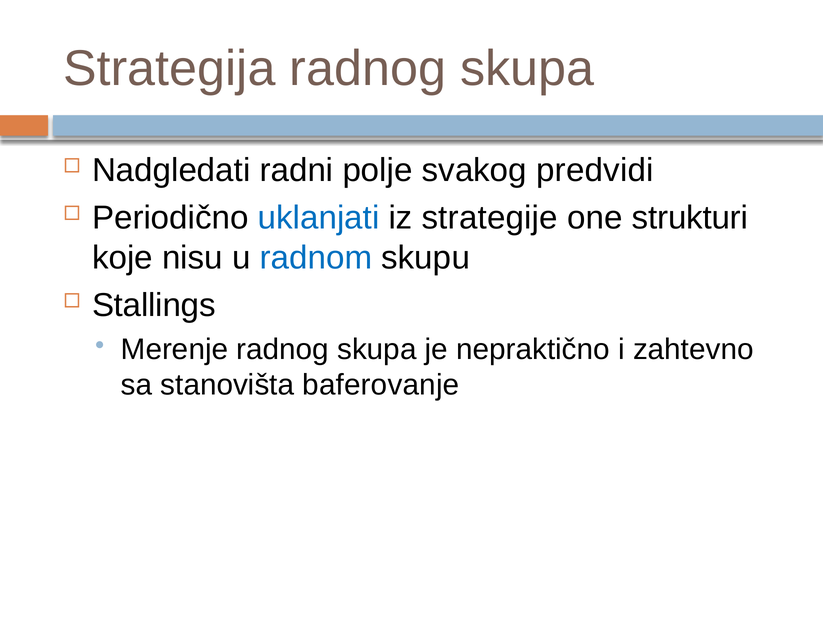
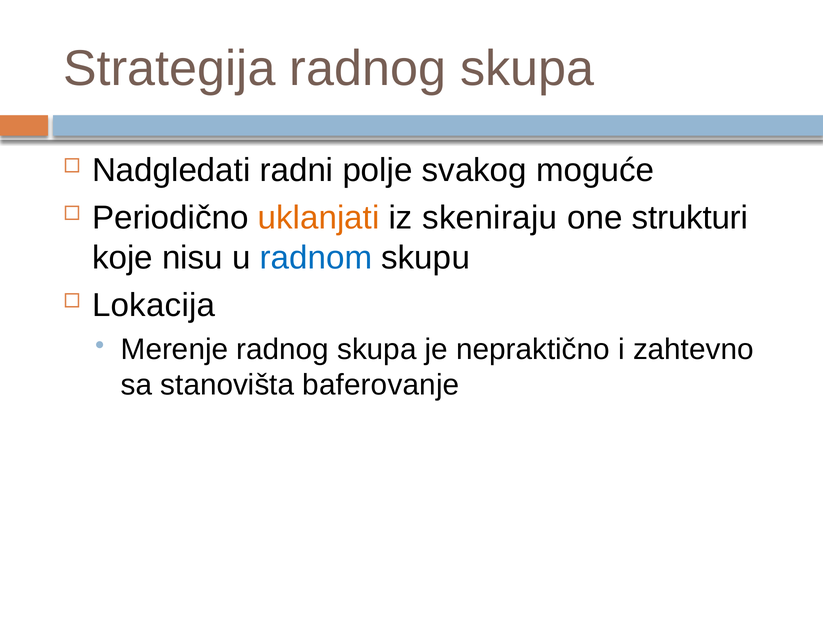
predvidi: predvidi -> moguće (595, 170)
uklanjati colour: blue -> orange (319, 218)
strategije: strategije -> skeniraju (490, 218)
Stallings: Stallings -> Lokacija (154, 306)
